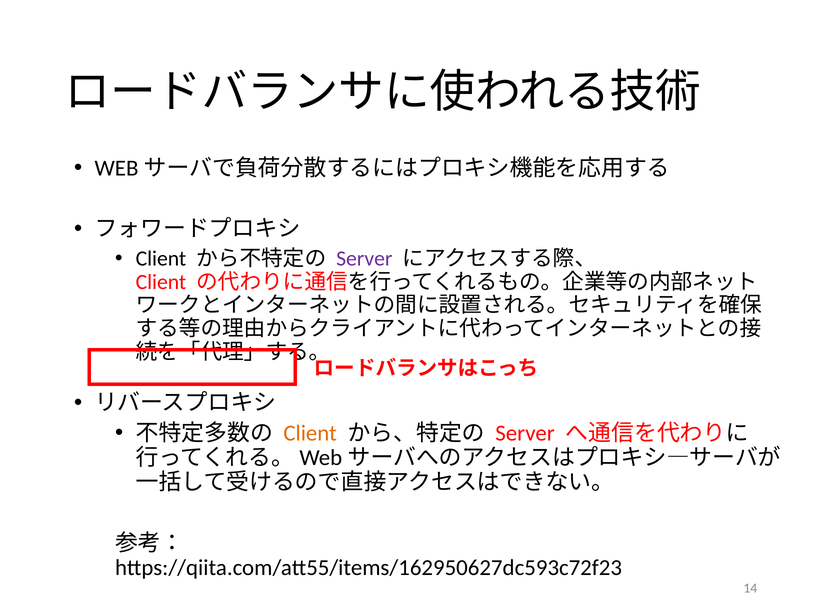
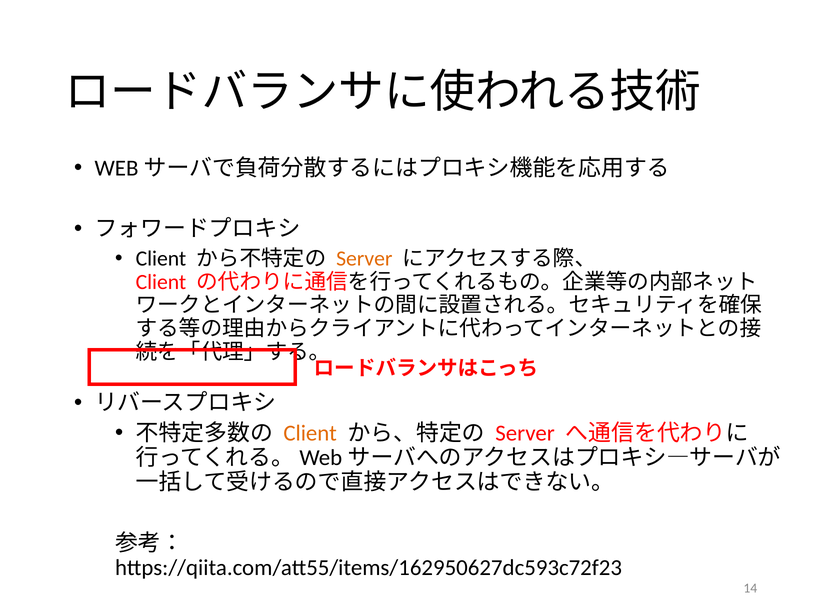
Server colour: purple -> orange (364, 259)
